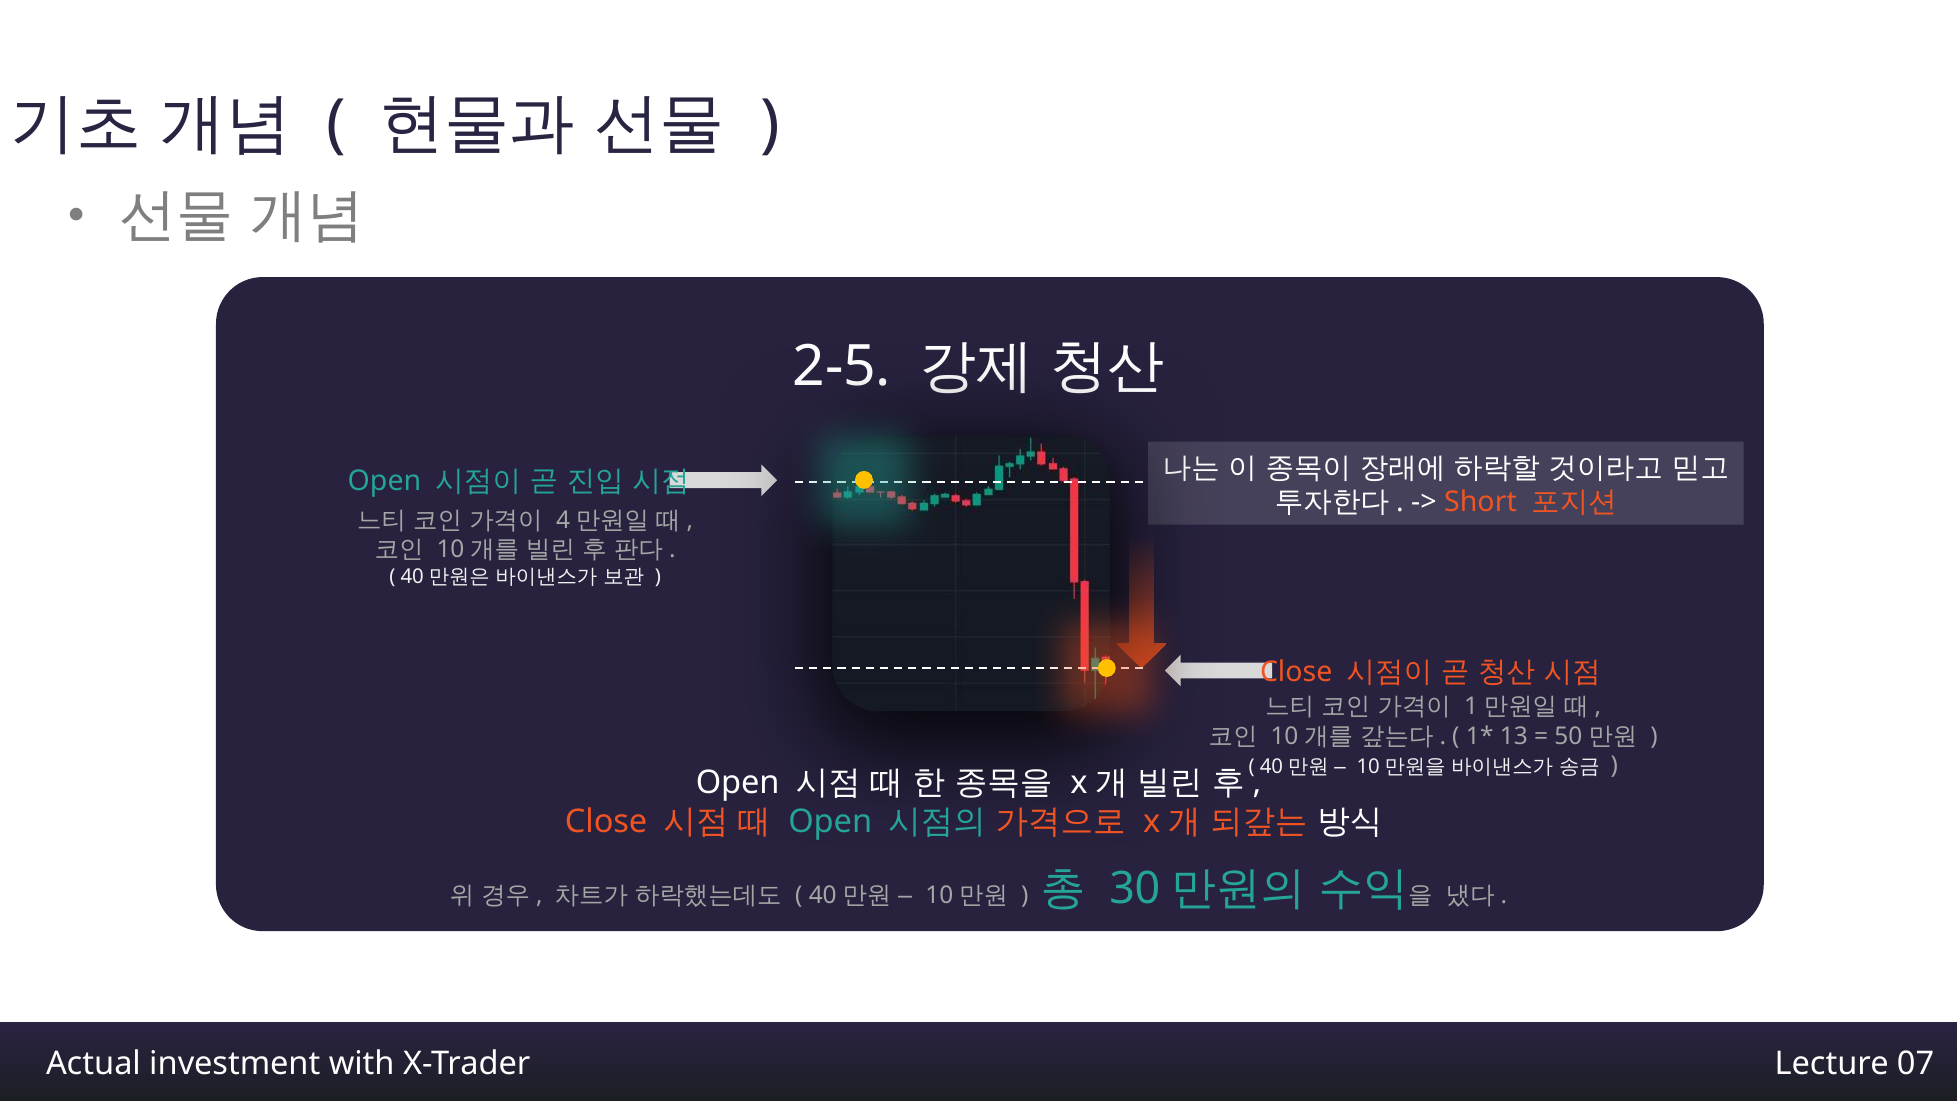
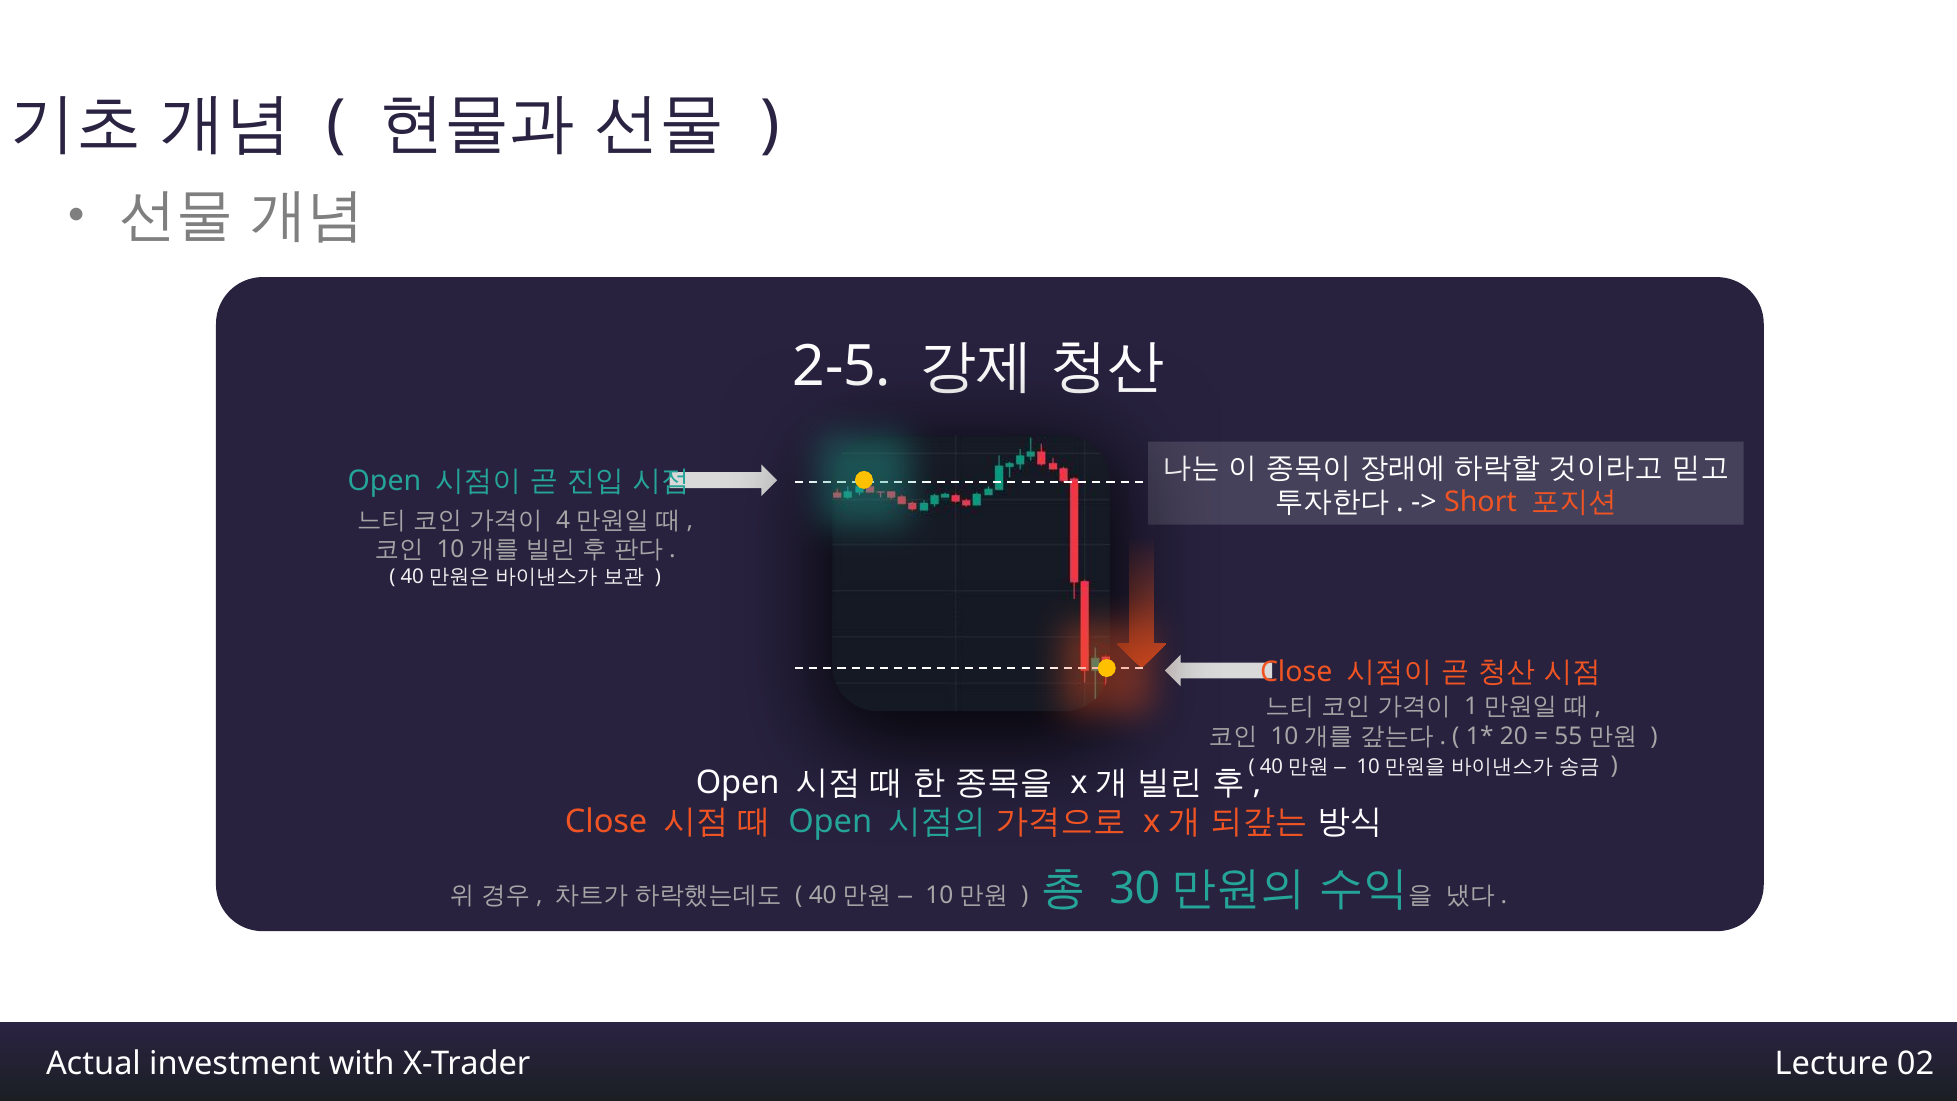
13: 13 -> 20 (1514, 736)
50: 50 -> 55 (1568, 736)
07: 07 -> 02 (1916, 1063)
